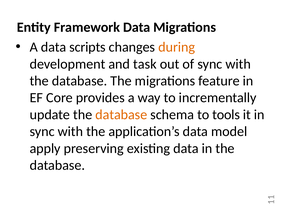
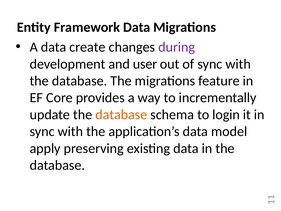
scripts: scripts -> create (87, 47)
during colour: orange -> purple (177, 47)
task: task -> user (145, 64)
tools: tools -> login (226, 114)
